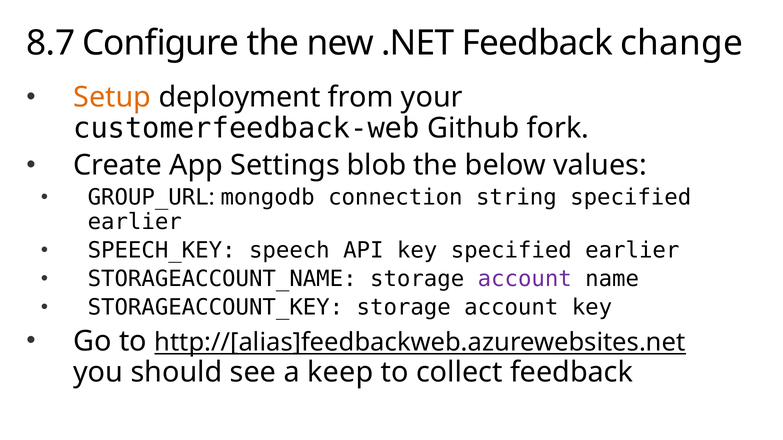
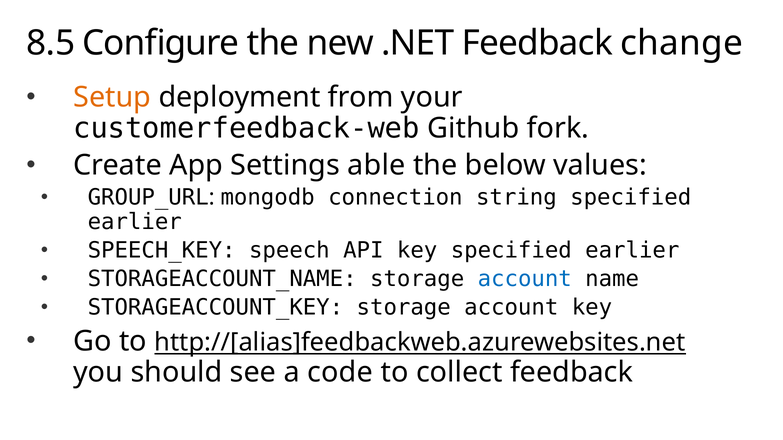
8.7: 8.7 -> 8.5 (51, 43)
blob: blob -> able (376, 165)
account colour: purple -> blue (525, 279)
keep: keep -> code (340, 373)
